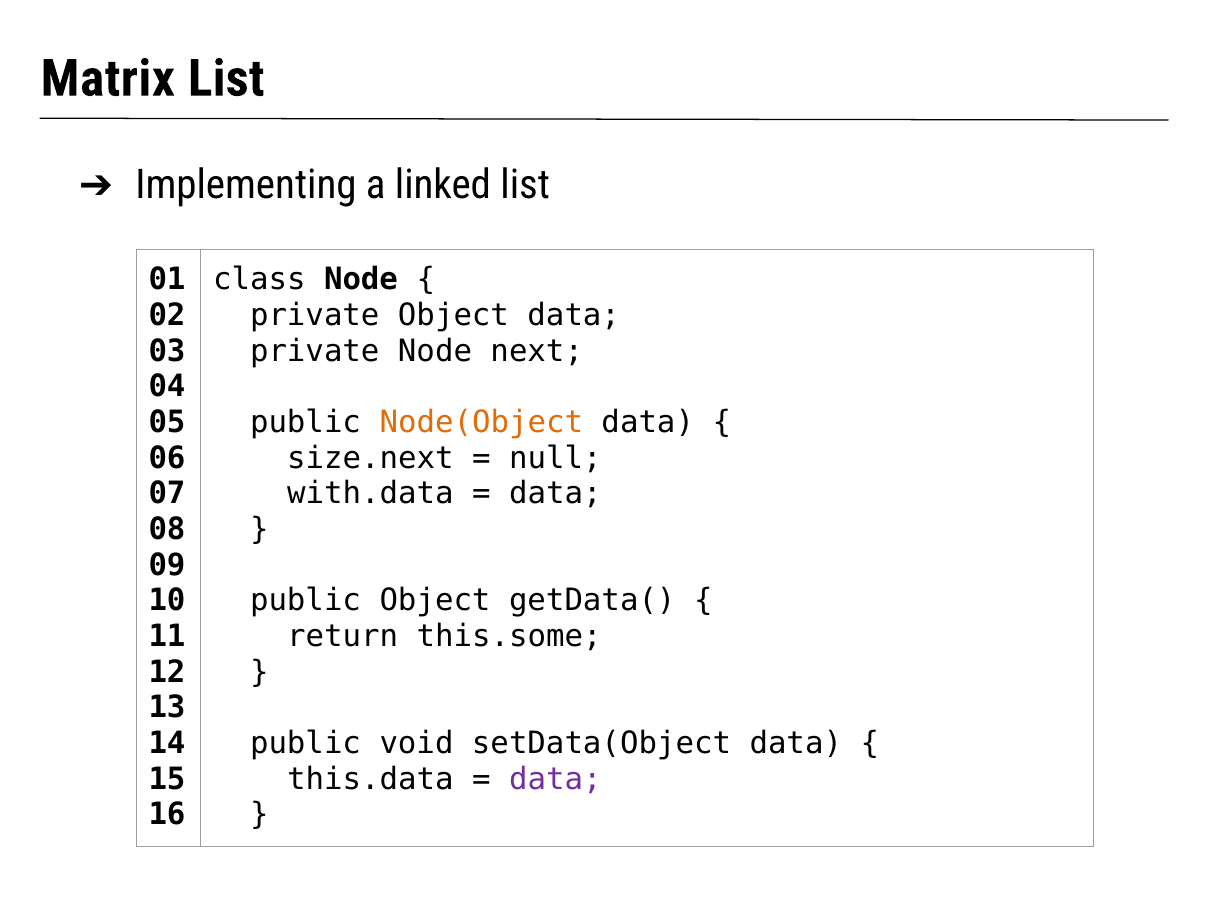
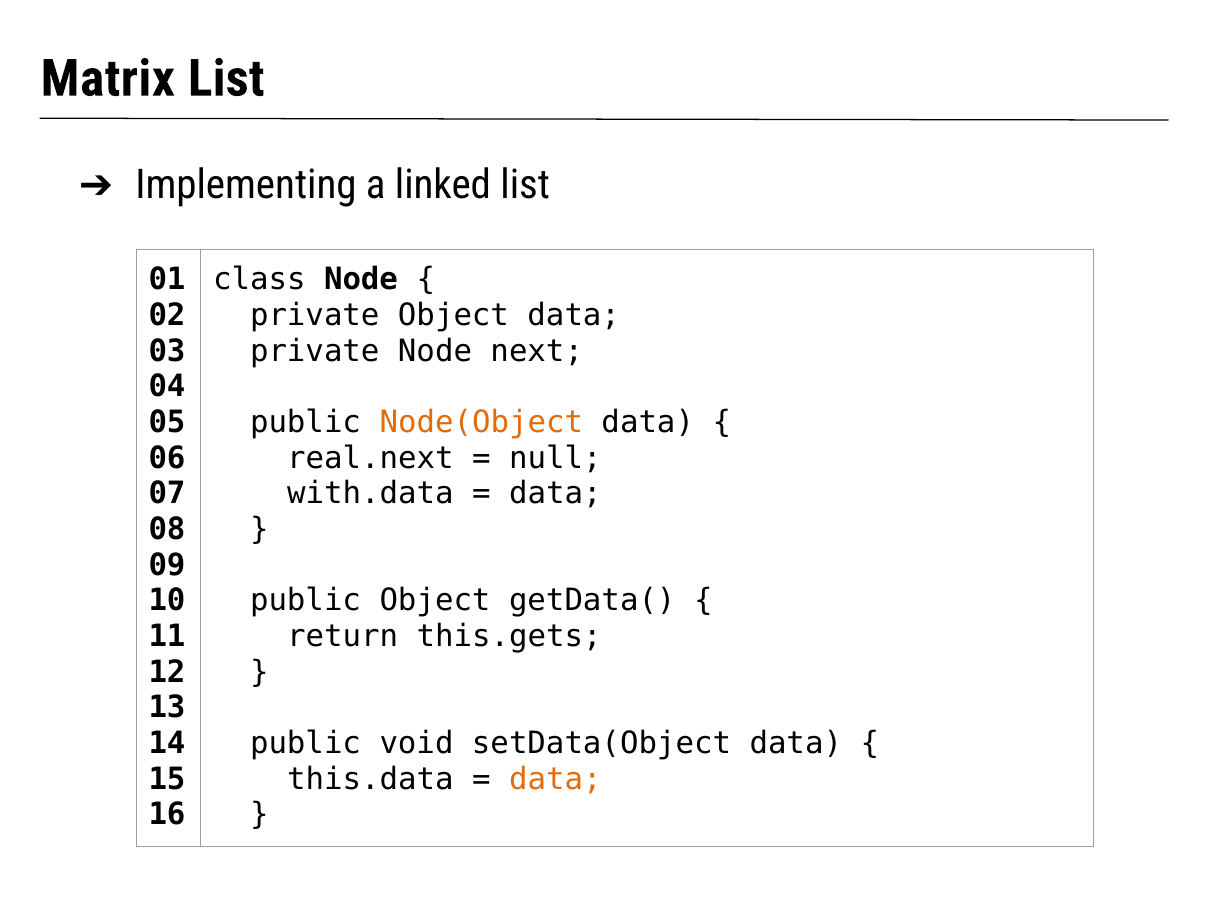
size.next: size.next -> real.next (370, 458)
this.some: this.some -> this.gets (509, 637)
data colour: purple -> orange (555, 780)
